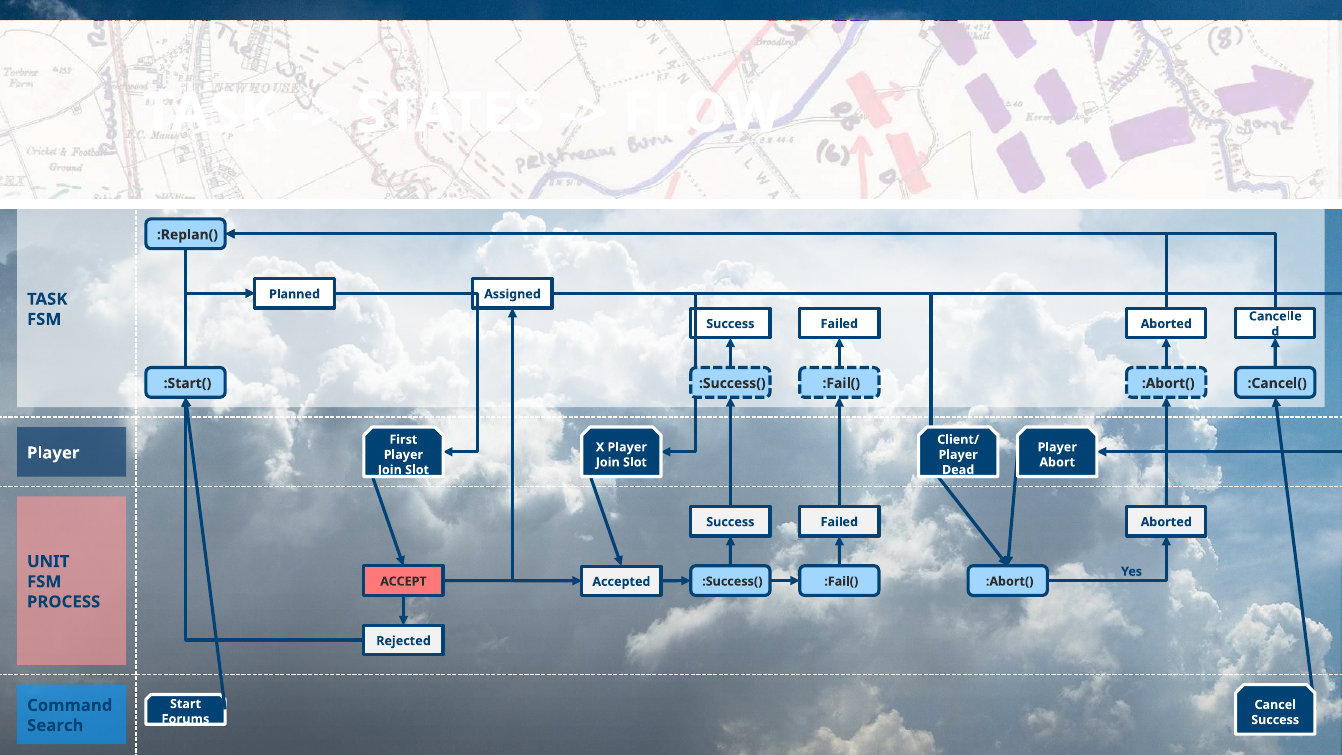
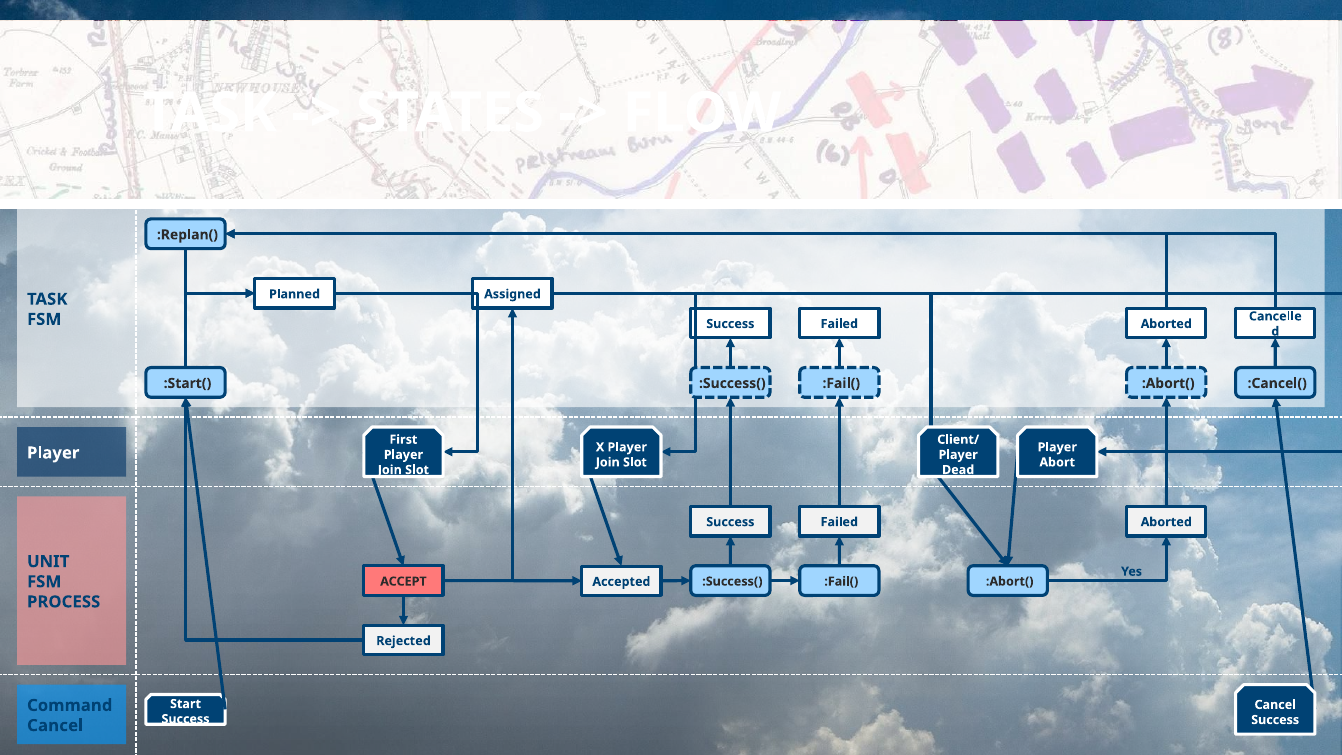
Forums: Forums -> Success (185, 719)
Search: Search -> Cancel (55, 725)
